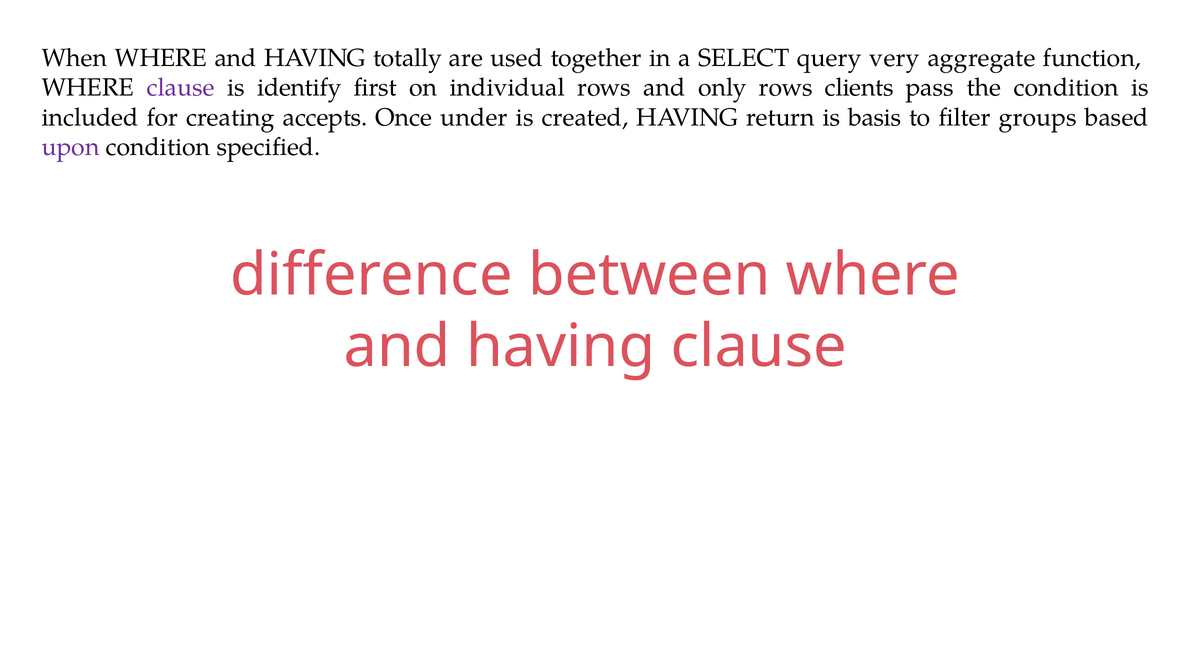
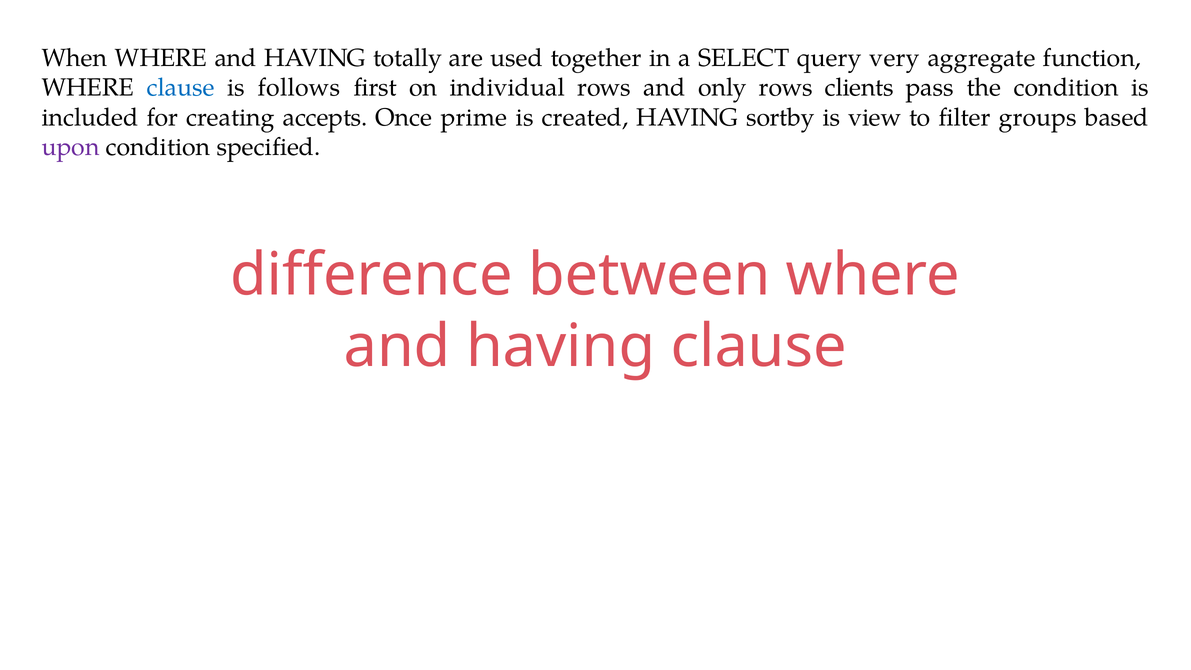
clause colour: purple -> blue (181, 88)
identify: identify -> follows (299, 88)
under: under -> prime (474, 117)
return: return -> sortby (780, 117)
basis: basis -> view (875, 117)
